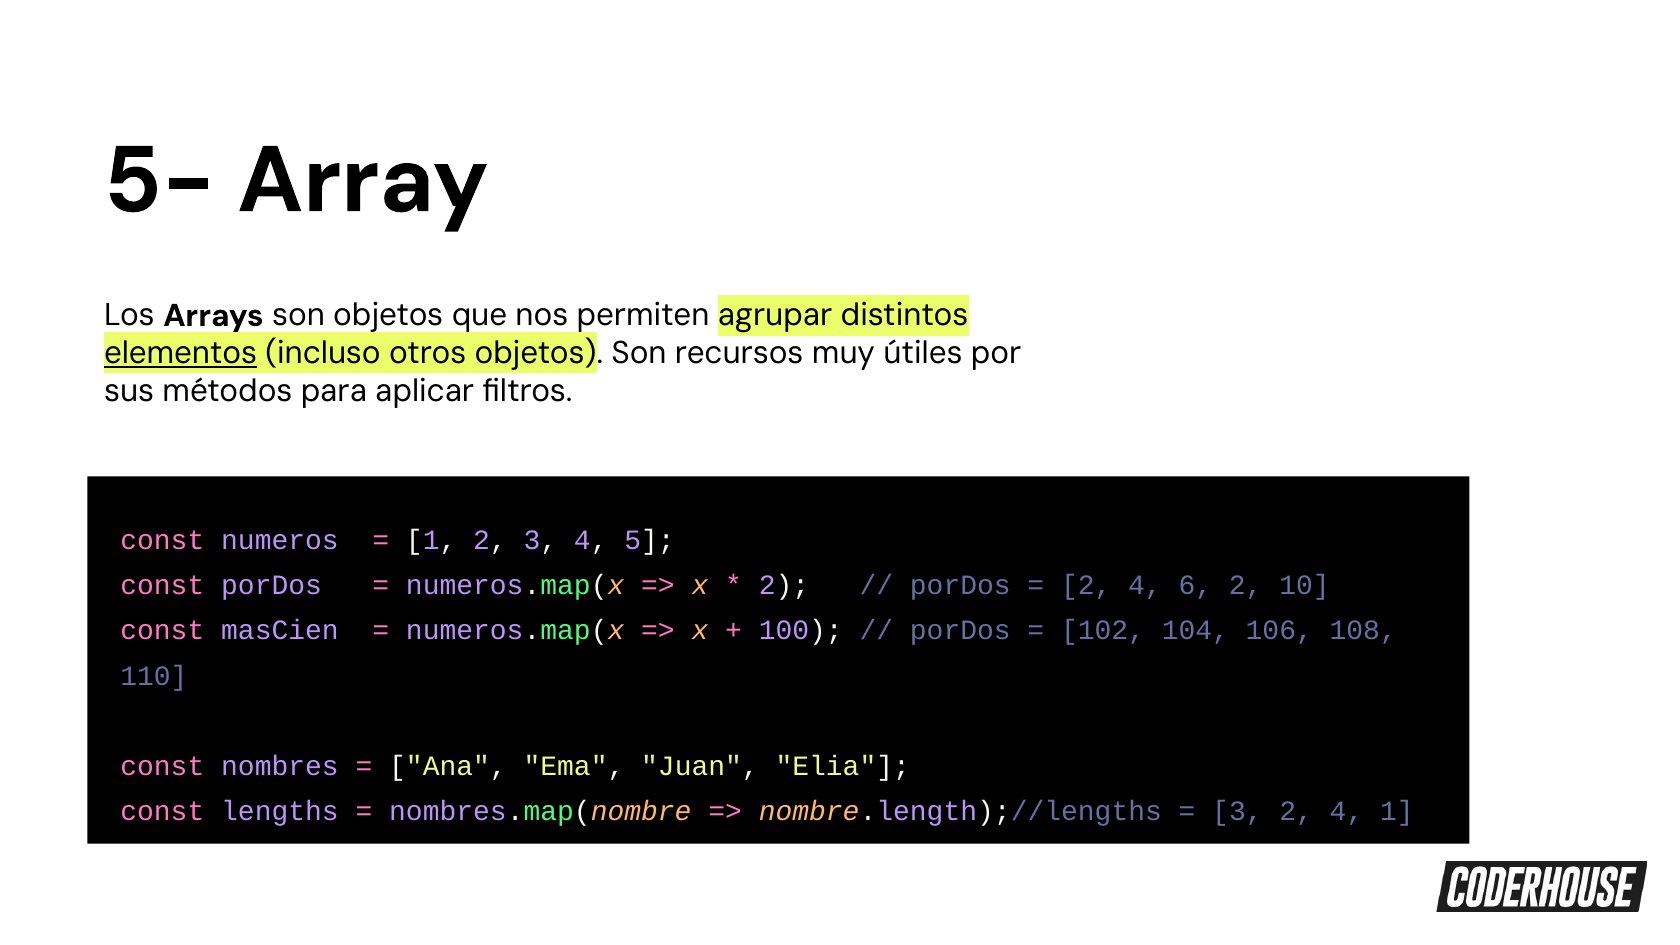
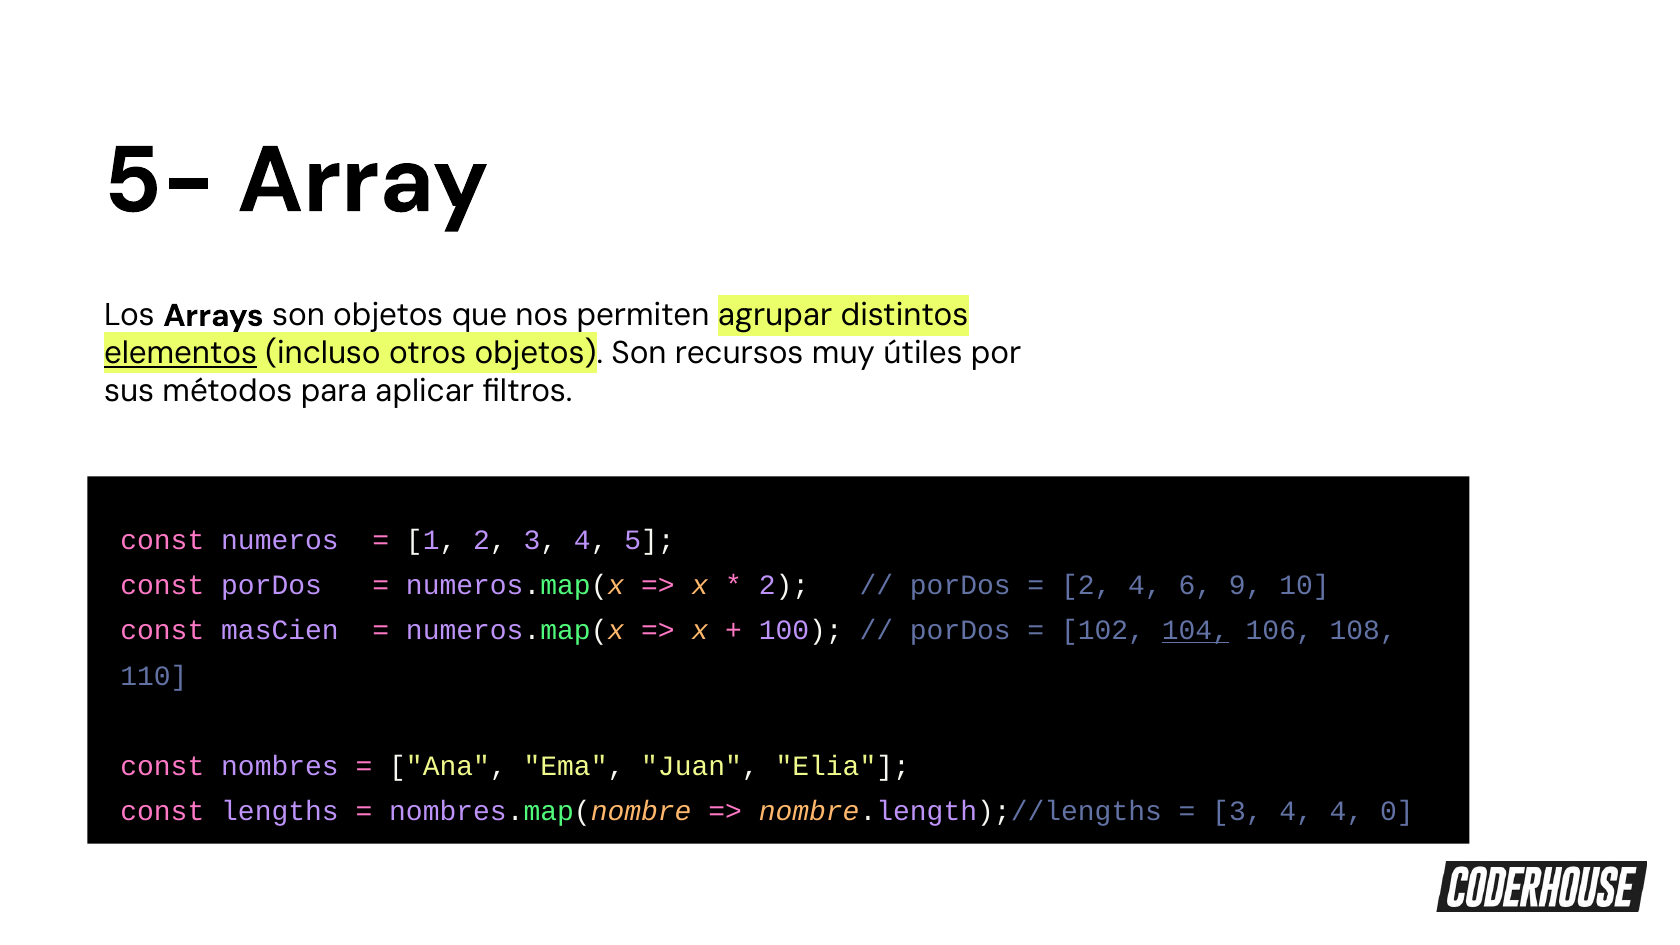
6 2: 2 -> 9 (1246, 585)
104 underline: none -> present (1195, 630)
2: 2 -> 4 (1296, 812)
4 1: 1 -> 0 (1397, 812)
